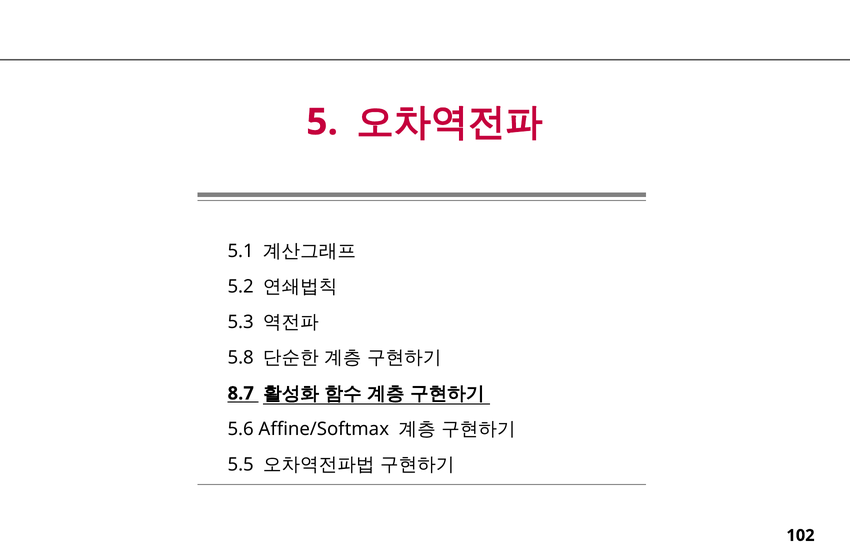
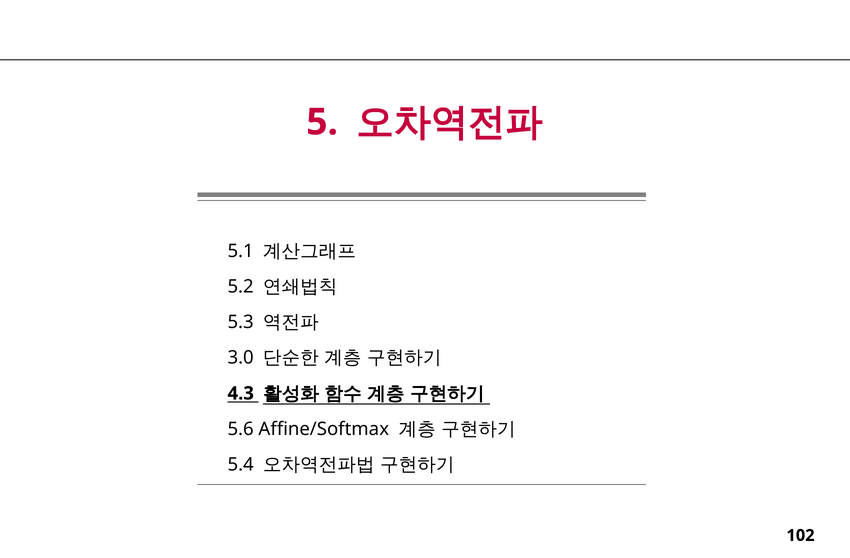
5.8: 5.8 -> 3.0 (241, 358)
8.7: 8.7 -> 4.3 (241, 394)
5.5: 5.5 -> 5.4 (241, 465)
